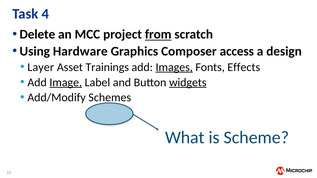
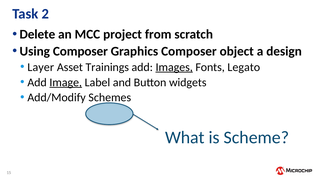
4: 4 -> 2 (45, 14)
from underline: present -> none (158, 34)
Using Hardware: Hardware -> Composer (80, 51)
access: access -> object (237, 51)
Effects: Effects -> Legato (244, 67)
widgets underline: present -> none (188, 83)
